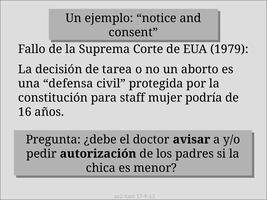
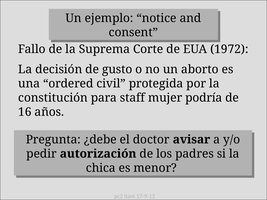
1979: 1979 -> 1972 (229, 49)
tarea: tarea -> gusto (117, 69)
defensa: defensa -> ordered (68, 84)
